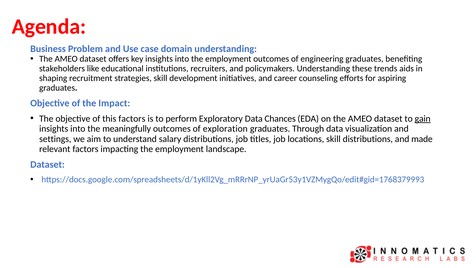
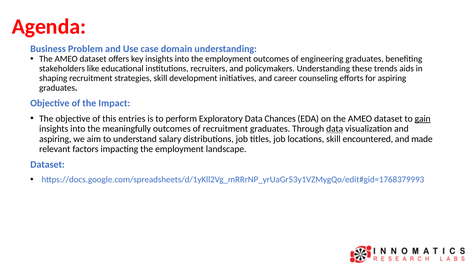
this factors: factors -> entries (132, 118)
of exploration: exploration -> recruitment (225, 129)
data underline: none -> present (335, 129)
settings: settings -> aspiring (55, 139)
skill distributions: distributions -> encountered (368, 139)
